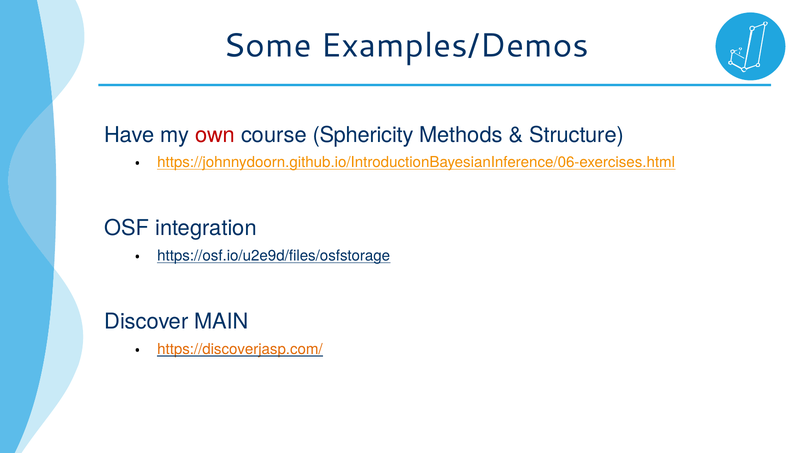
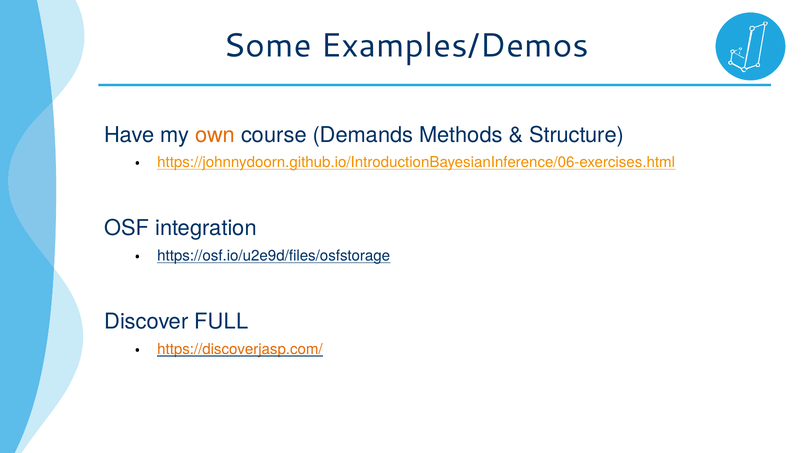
own colour: red -> orange (215, 135)
Sphericity: Sphericity -> Demands (363, 135)
MAIN: MAIN -> FULL (221, 322)
